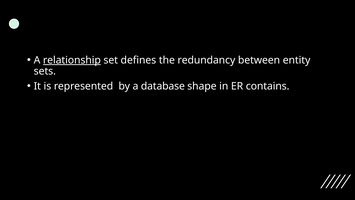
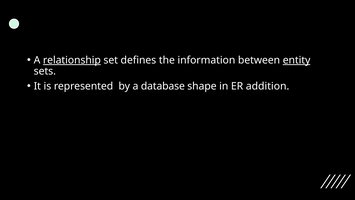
redundancy: redundancy -> information (206, 60)
entity underline: none -> present (297, 60)
contains: contains -> addition (268, 86)
